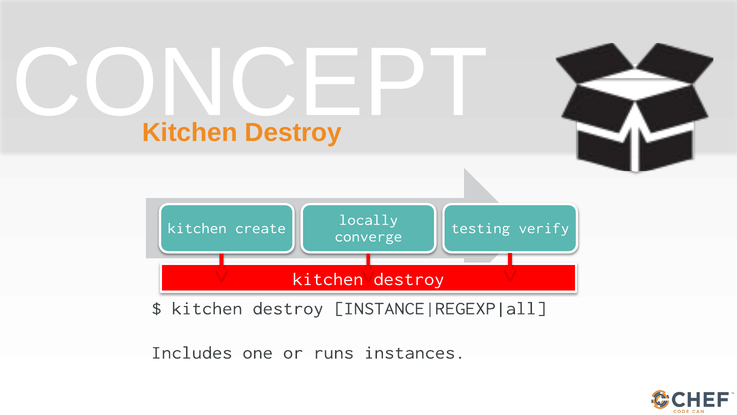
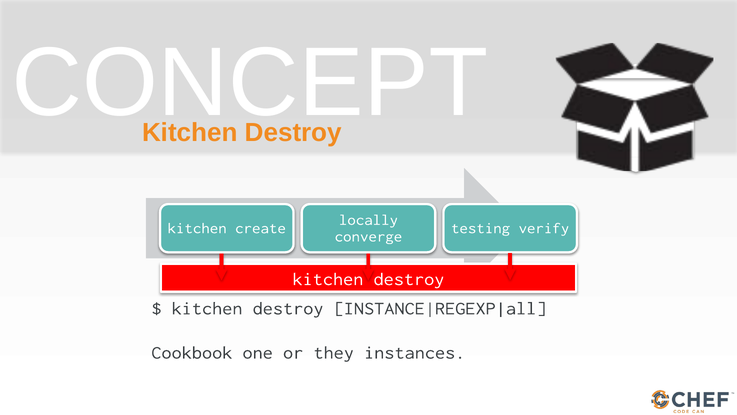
Includes: Includes -> Cookbook (192, 352)
runs: runs -> they (334, 352)
